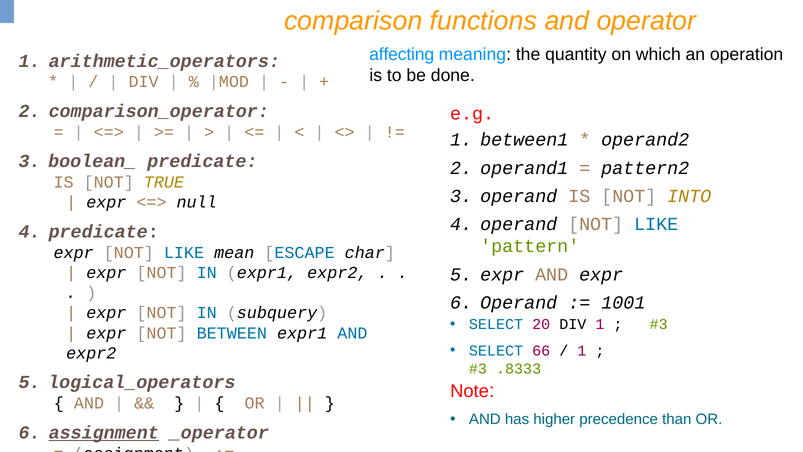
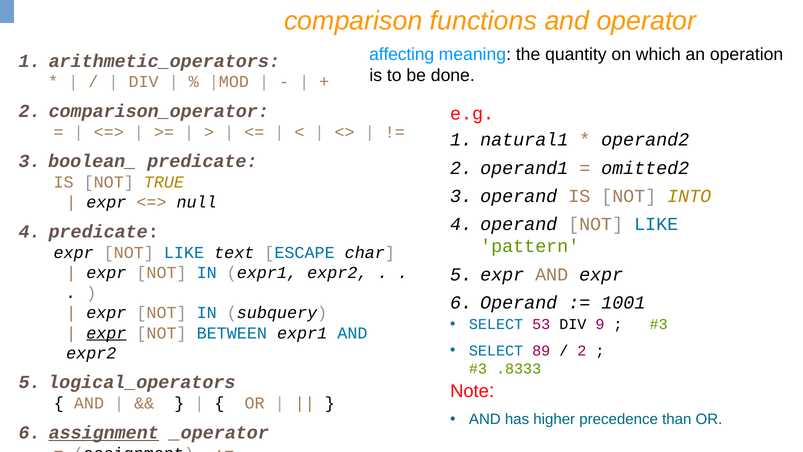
between1: between1 -> natural1 (524, 140)
pattern2: pattern2 -> omitted2 (645, 168)
mean: mean -> text (234, 252)
20: 20 -> 53 (541, 324)
DIV 1: 1 -> 9 (600, 324)
expr underline: none -> present (106, 333)
66: 66 -> 89 (541, 350)
1: 1 -> 2 (582, 350)
